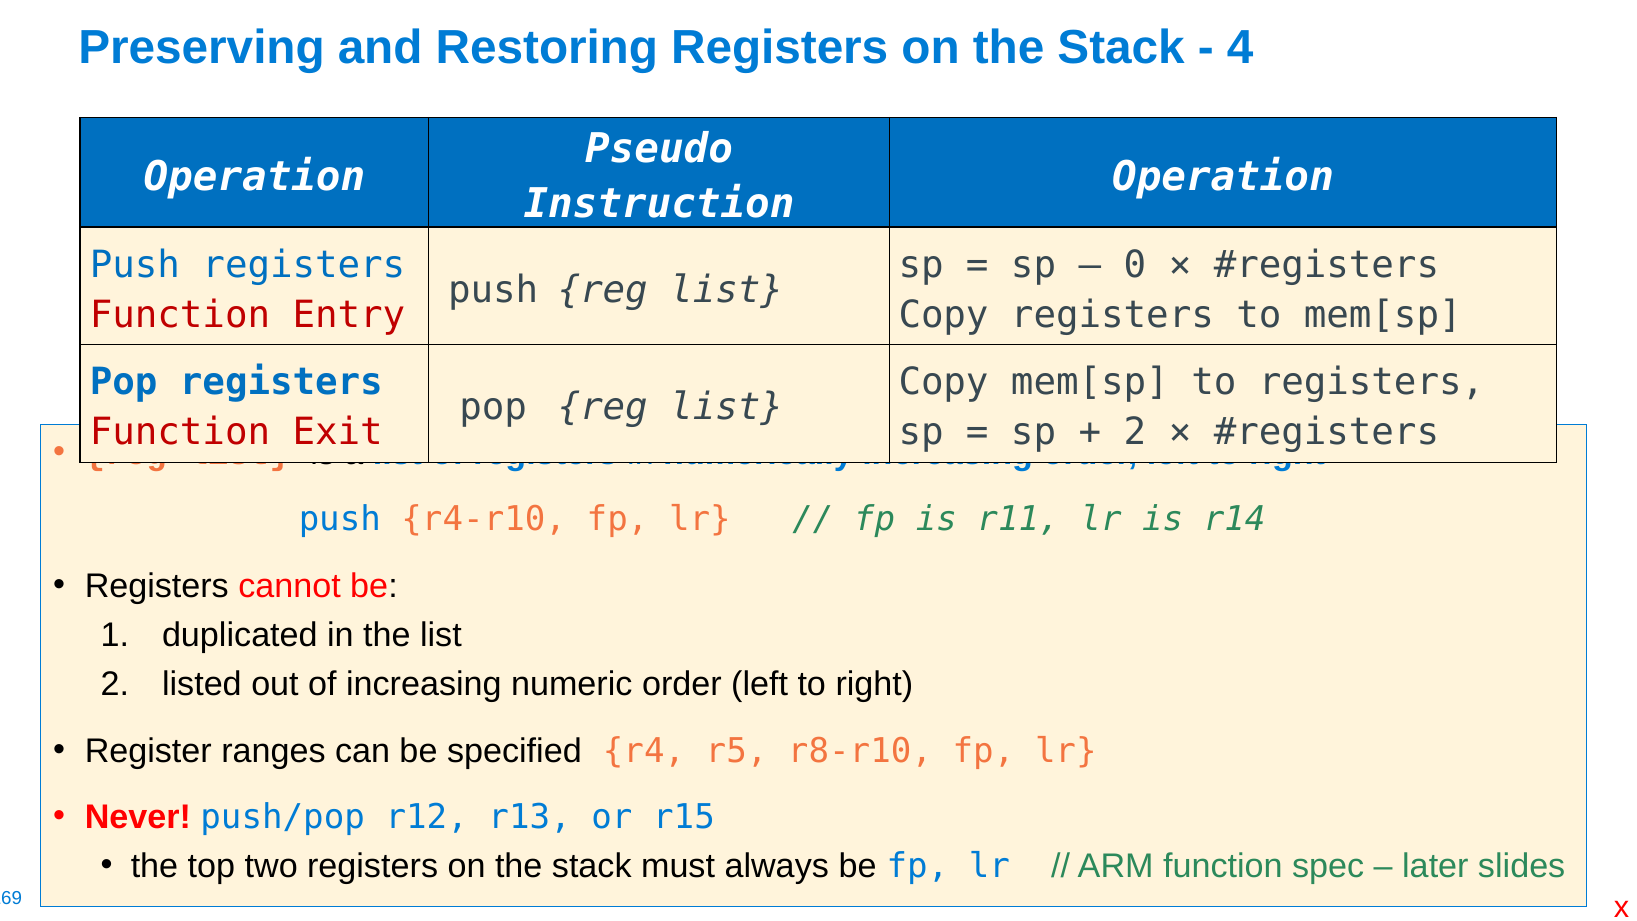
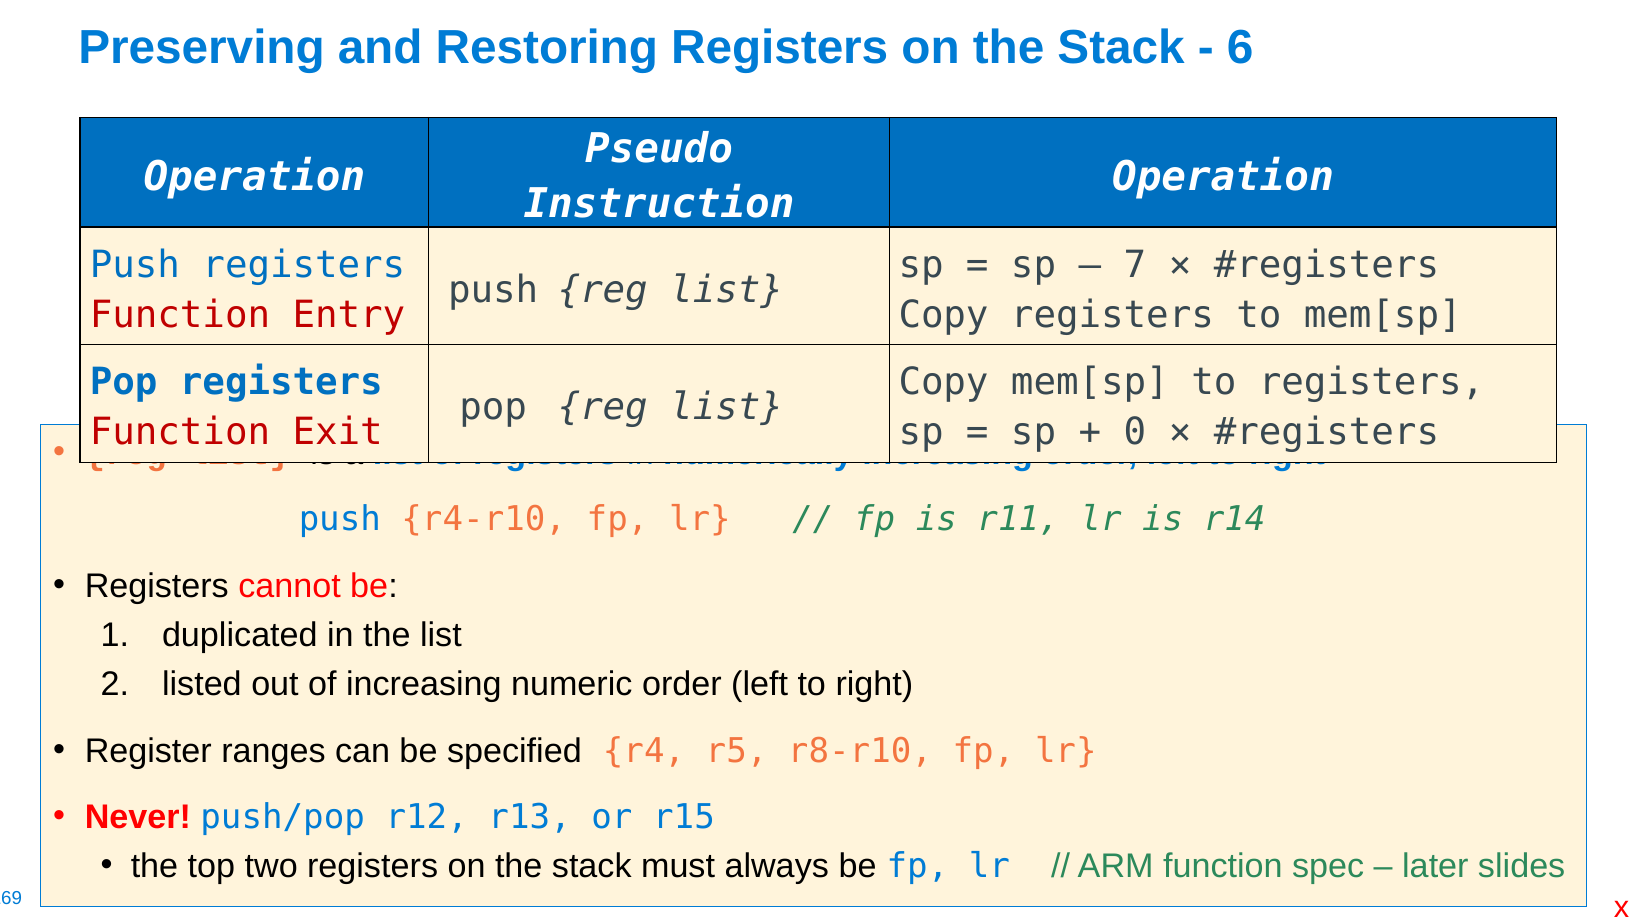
4: 4 -> 6 (1240, 47)
0: 0 -> 7 (1135, 265)
2: 2 -> 0 (1135, 432)
